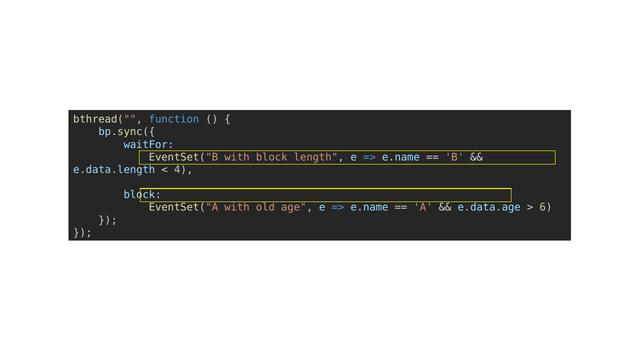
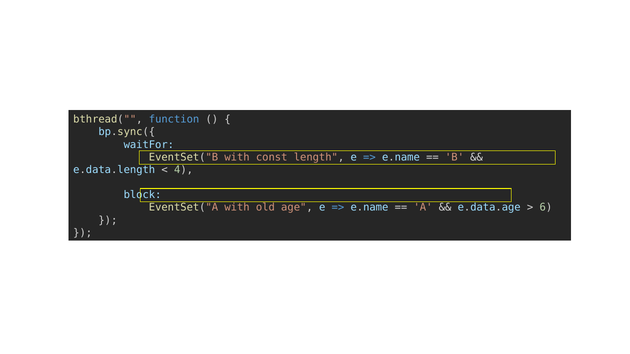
with block: block -> const (272, 157)
